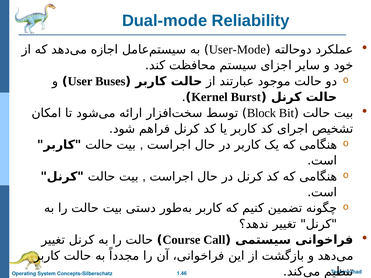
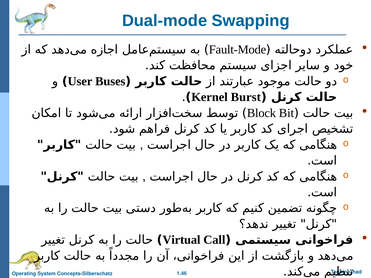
Reliability: Reliability -> Swapping (251, 21)
User-Mode: User-Mode -> Fault-Mode (238, 50)
Course: Course -> Virtual (181, 240)
